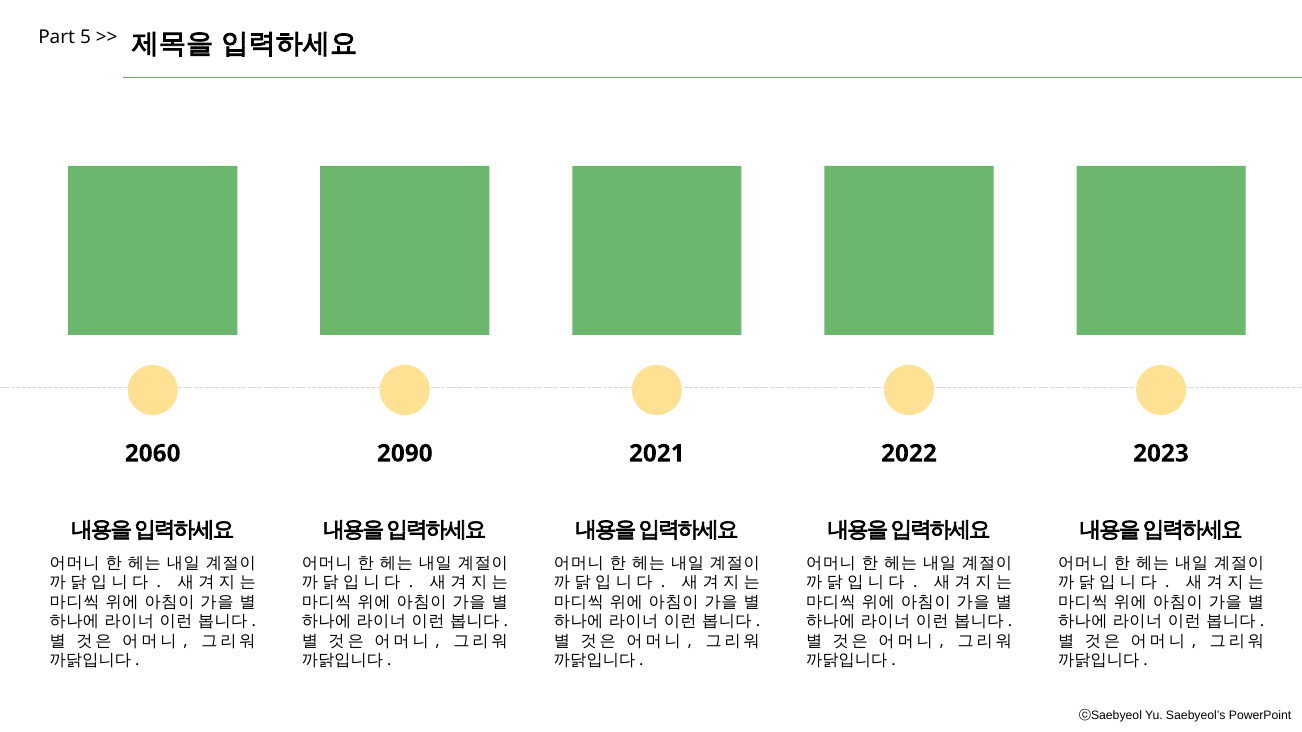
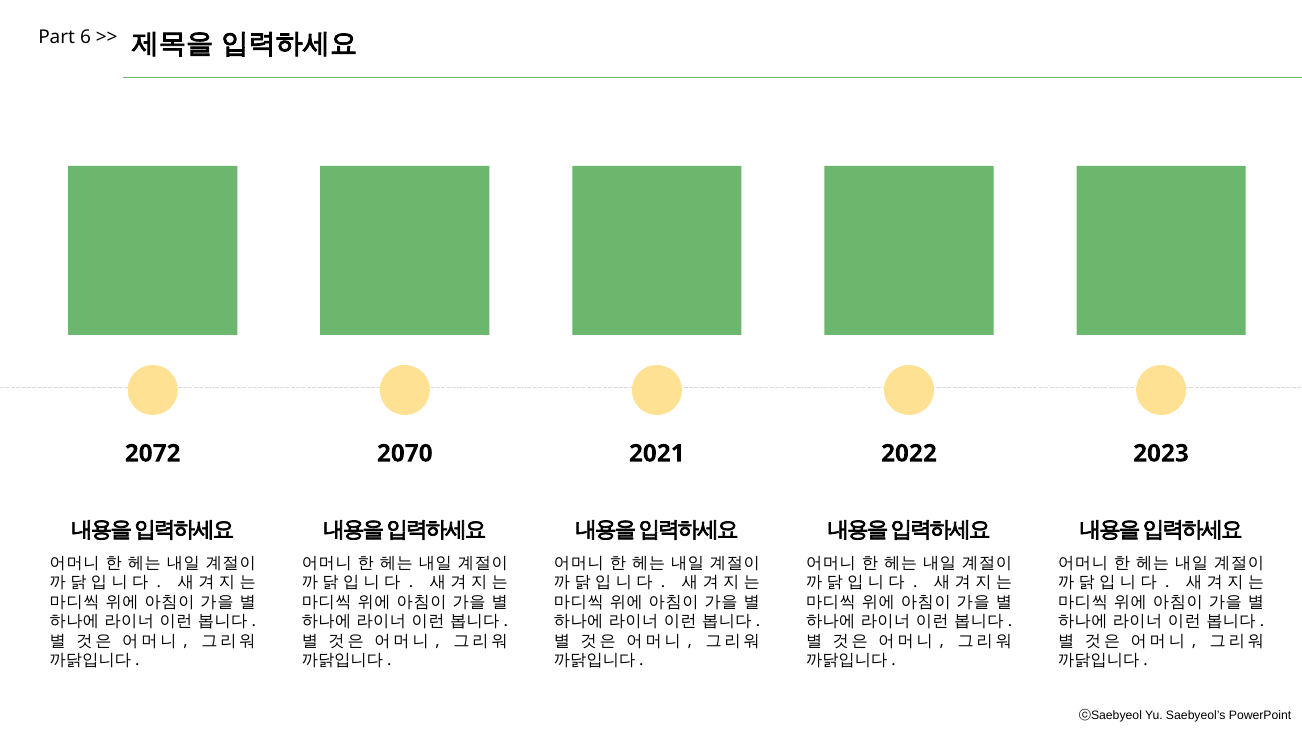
5: 5 -> 6 (86, 38)
2060: 2060 -> 2072 (153, 454)
2090: 2090 -> 2070 (405, 454)
